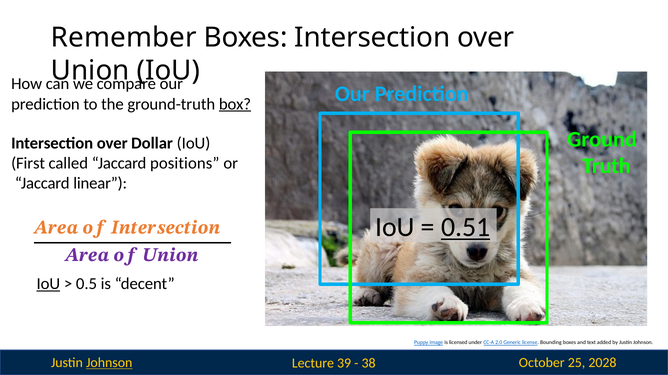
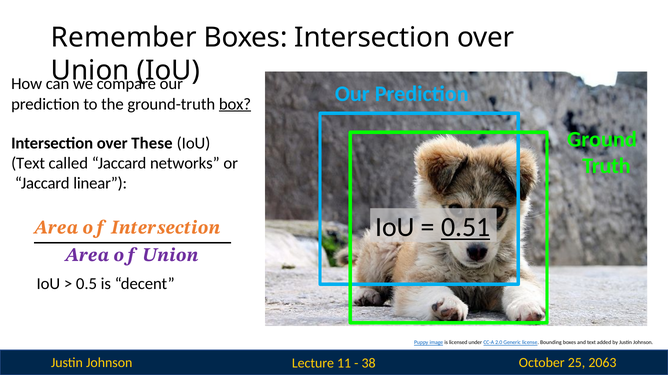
Dollar: Dollar -> These (152, 144)
First: First -> Text (28, 164)
positions: positions -> networks (185, 164)
IoU underline: present -> none (48, 284)
Johnson underline: present -> none (109, 363)
39: 39 -> 11 (344, 364)
2028: 2028 -> 2063 (602, 363)
